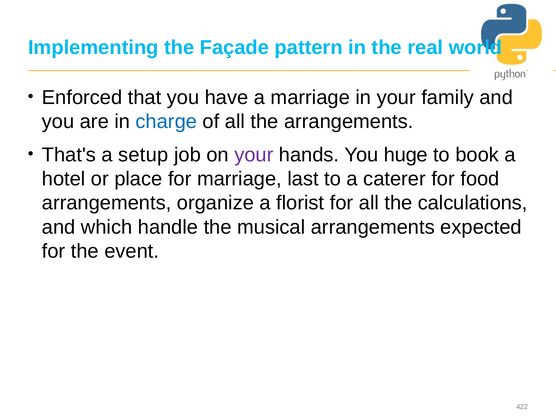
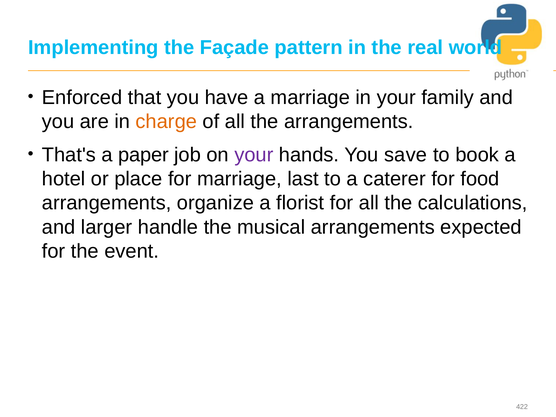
charge colour: blue -> orange (166, 121)
setup: setup -> paper (143, 155)
huge: huge -> save (406, 155)
which: which -> larger (107, 227)
